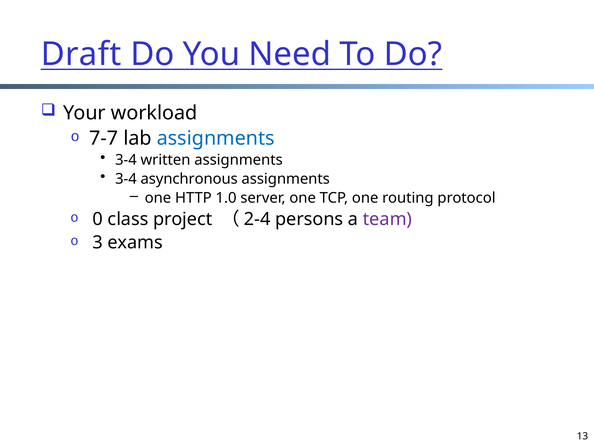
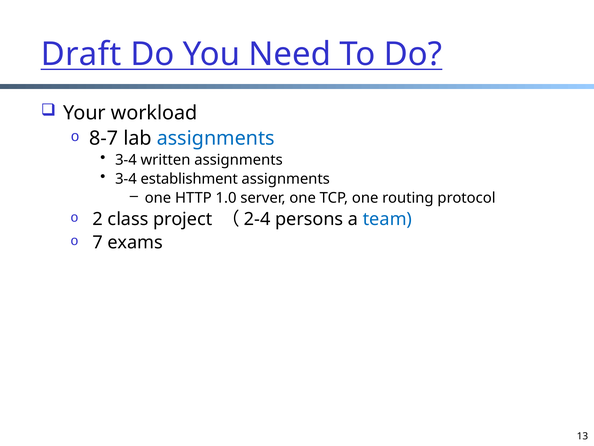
7-7: 7-7 -> 8-7 (104, 138)
asynchronous: asynchronous -> establishment (189, 179)
0: 0 -> 2 (98, 219)
team colour: purple -> blue (387, 219)
3: 3 -> 7 (98, 242)
